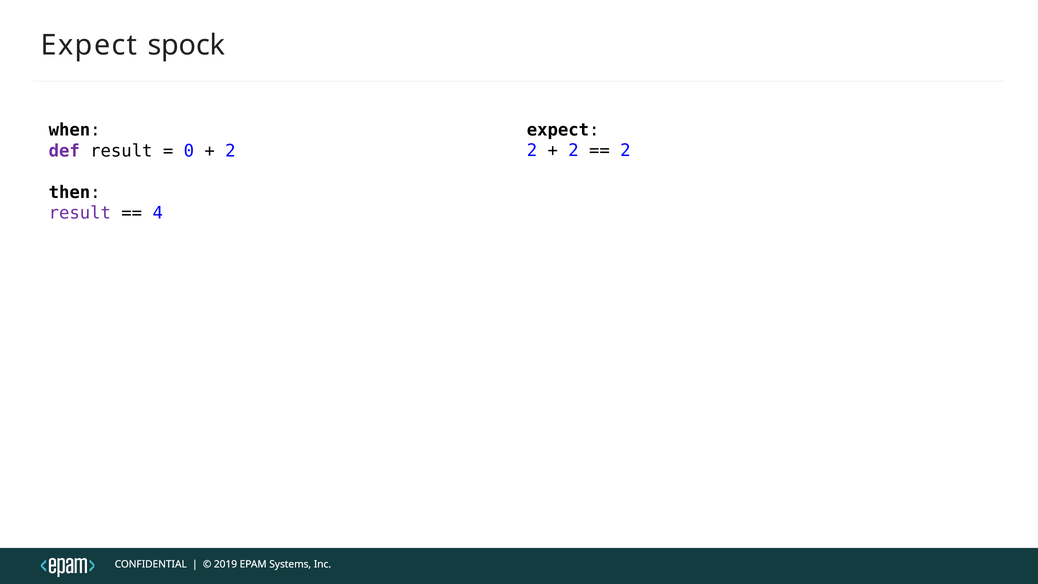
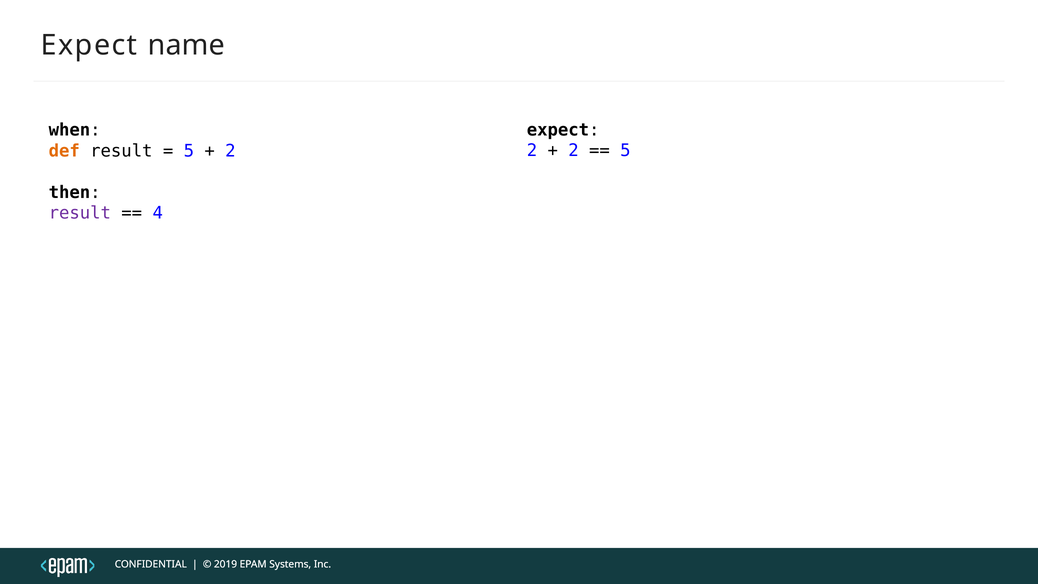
spock: spock -> name (186, 45)
2: 2 -> 5 (625, 151)
def colour: purple -> orange (64, 151)
0: 0 -> 5 (189, 151)
